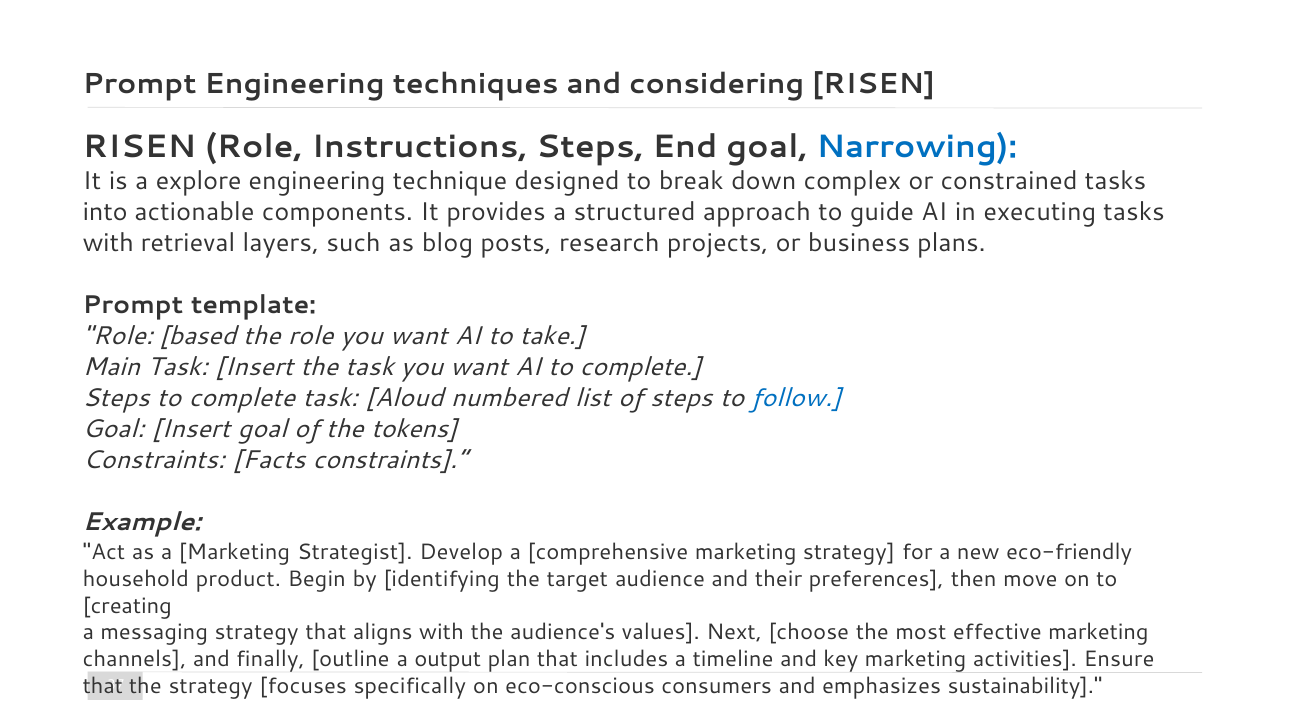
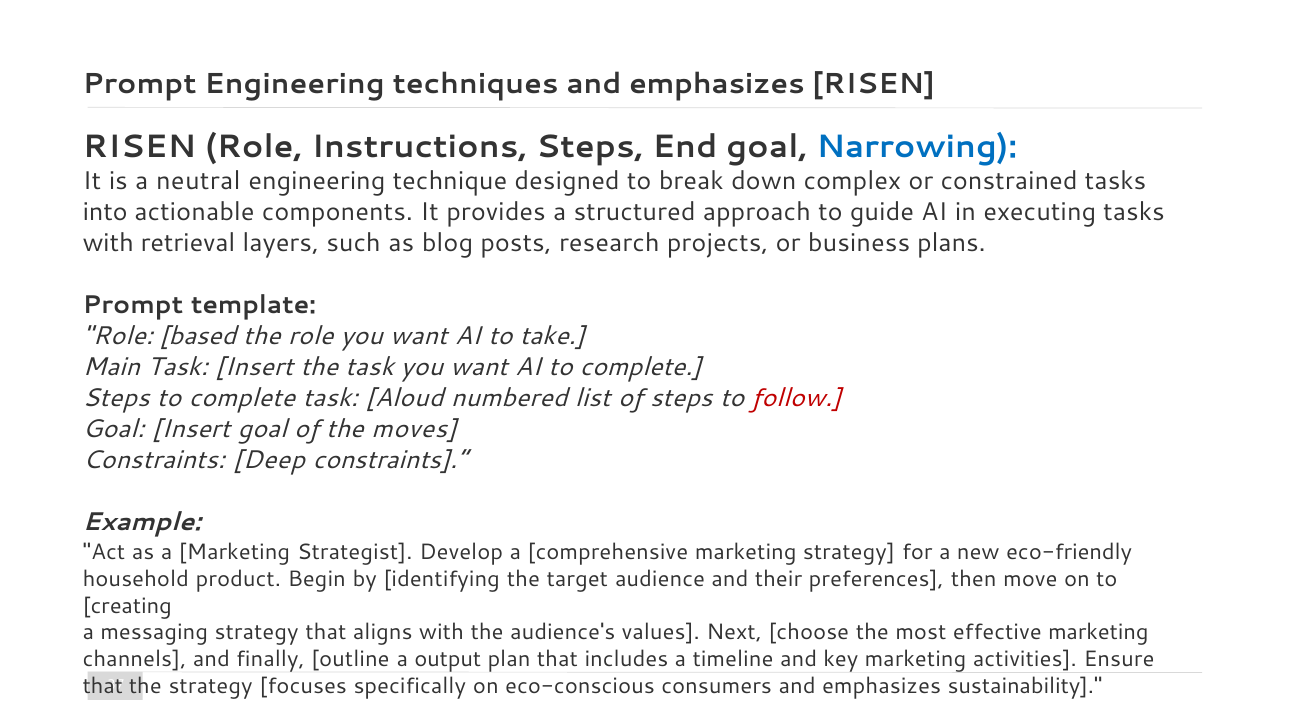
techniques and considering: considering -> emphasizes (717, 84)
explore: explore -> neutral (198, 181)
follow colour: blue -> red (797, 399)
tokens: tokens -> moves (414, 429)
Facts: Facts -> Deep (269, 461)
